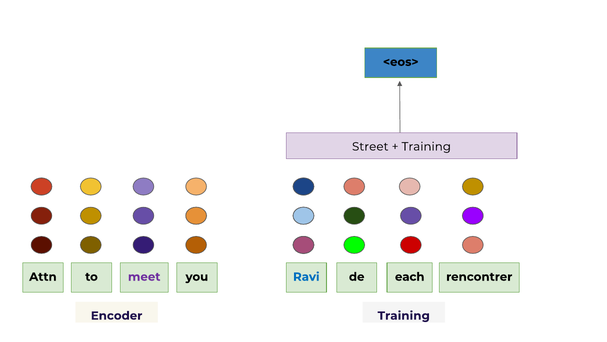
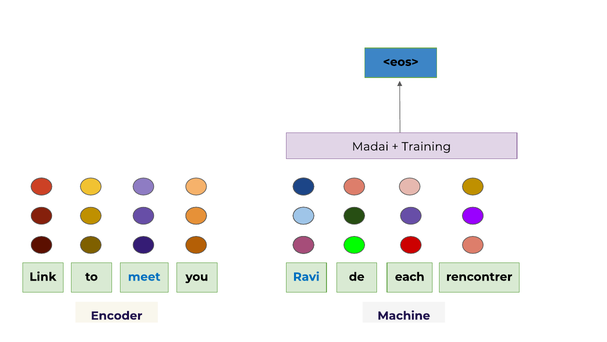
Street: Street -> Madai (370, 146)
Attn: Attn -> Link (43, 276)
meet colour: purple -> blue (144, 276)
Encoder Training: Training -> Machine (404, 315)
